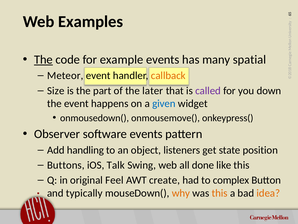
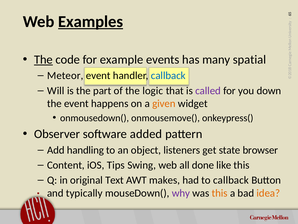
Examples underline: none -> present (91, 22)
callback colour: orange -> blue (168, 75)
Size: Size -> Will (56, 90)
later: later -> logic (153, 90)
given colour: blue -> orange (164, 103)
software events: events -> added (146, 134)
position: position -> browser (260, 150)
Buttons: Buttons -> Content (66, 165)
Talk: Talk -> Tips (116, 165)
Feel: Feel -> Text (114, 180)
create: create -> makes (165, 180)
to complex: complex -> callback (231, 180)
why colour: orange -> purple (181, 193)
